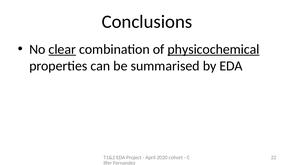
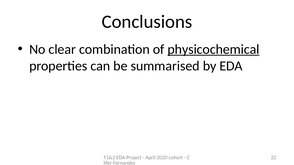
clear underline: present -> none (62, 49)
